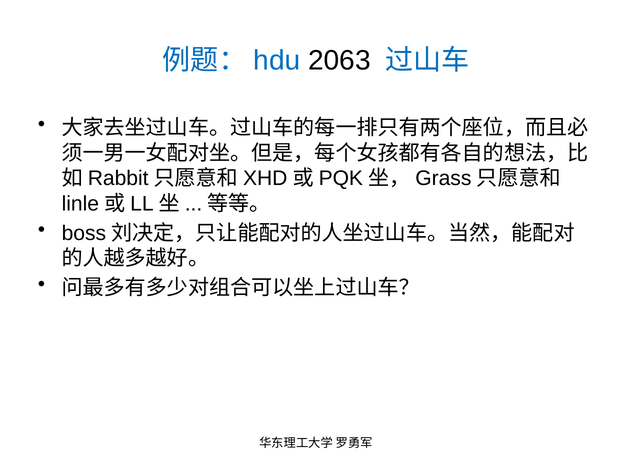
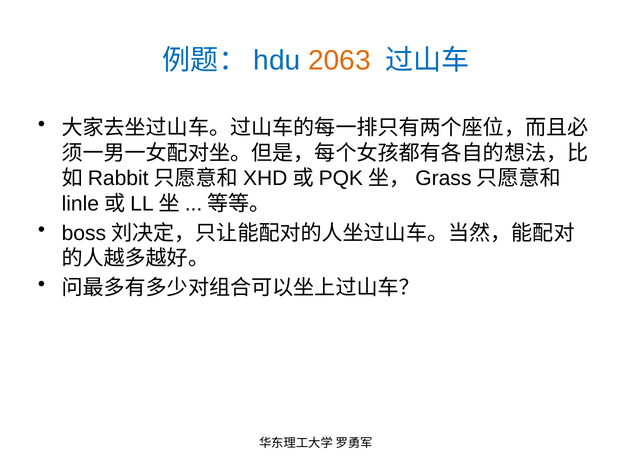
2063 colour: black -> orange (339, 60)
